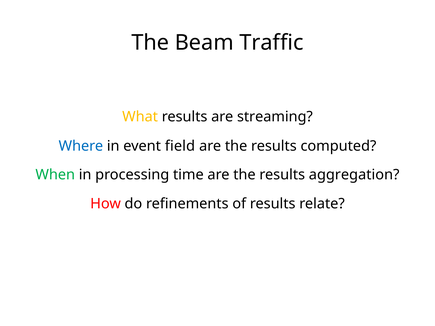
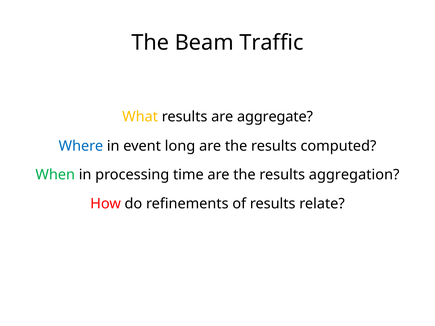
streaming: streaming -> aggregate (275, 117)
field: field -> long (180, 146)
